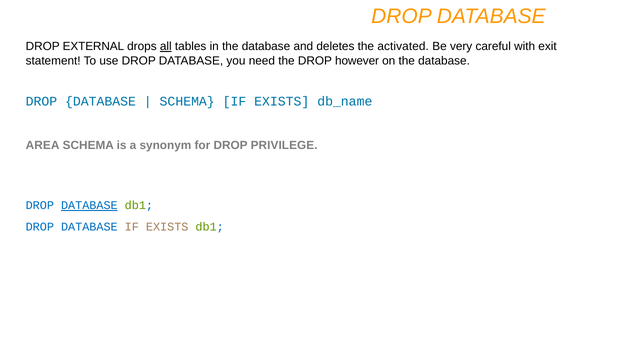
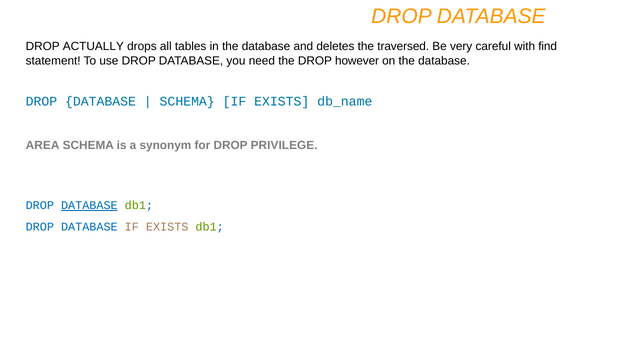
EXTERNAL: EXTERNAL -> ACTUALLY (93, 46)
all underline: present -> none (166, 46)
activated: activated -> traversed (403, 46)
exit: exit -> find (548, 46)
